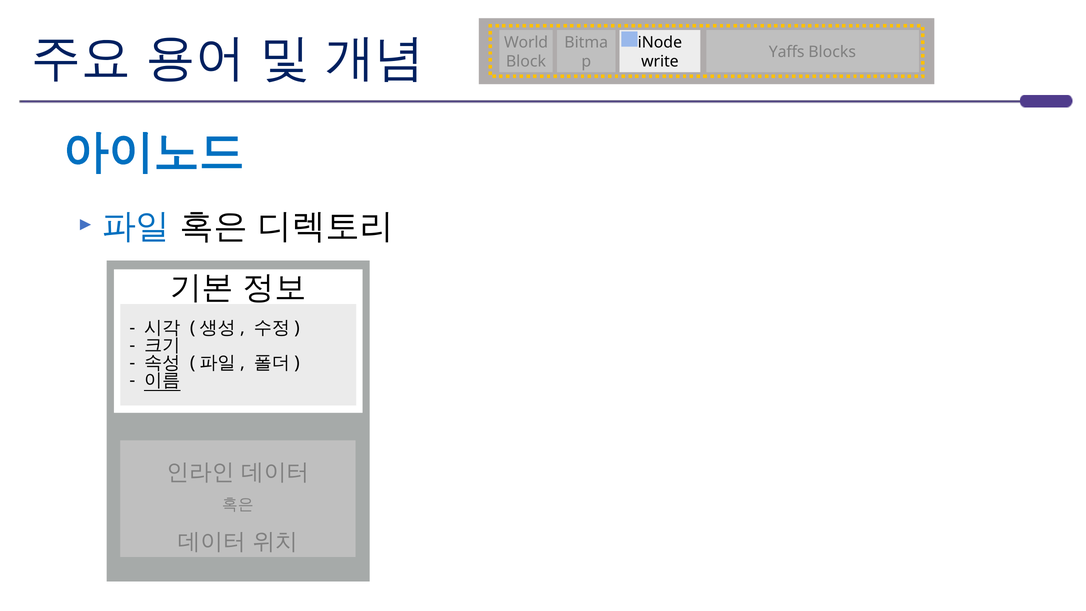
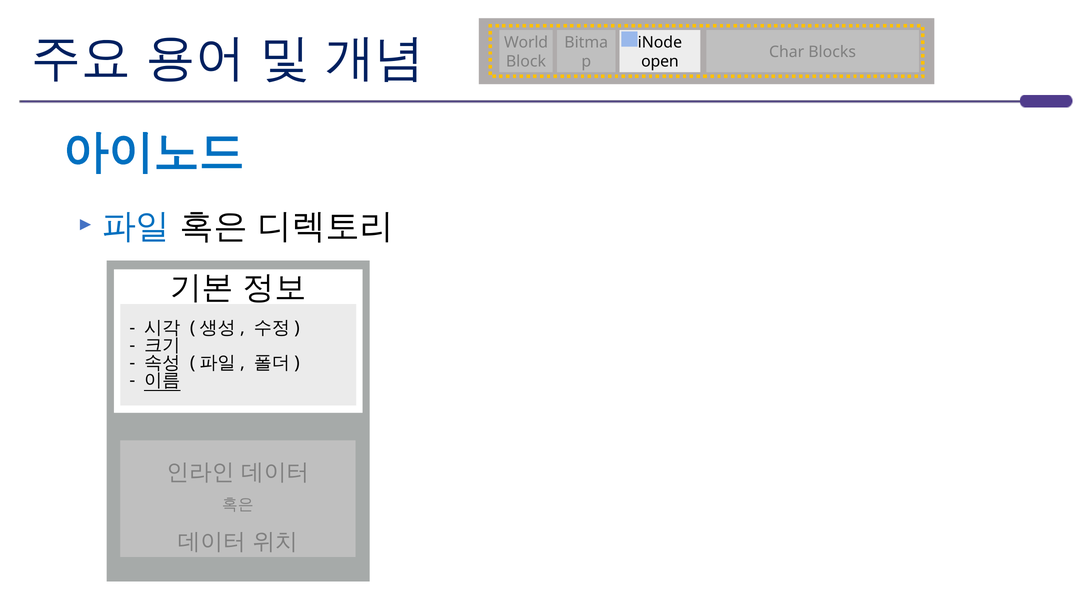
Yaffs: Yaffs -> Char (787, 52)
write: write -> open (660, 62)
